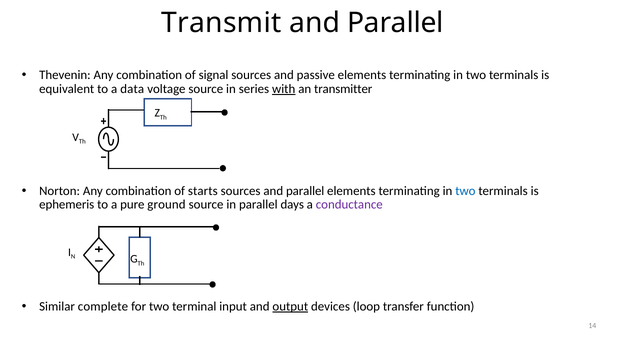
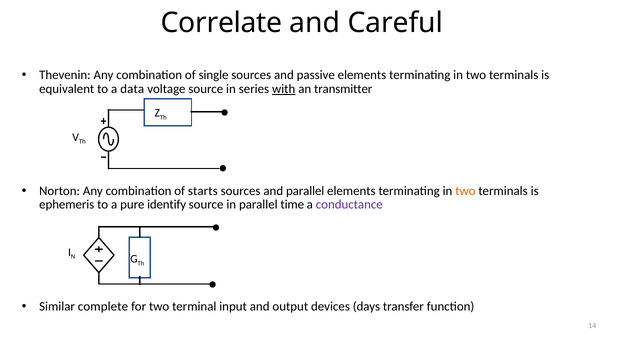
Transmit: Transmit -> Correlate (222, 23)
Parallel: Parallel -> Careful (395, 23)
signal: signal -> single (214, 75)
two colour: blue -> orange (465, 191)
ground: ground -> identify (167, 204)
days: days -> time (292, 204)
output underline: present -> none (290, 306)
loop: loop -> days (366, 306)
